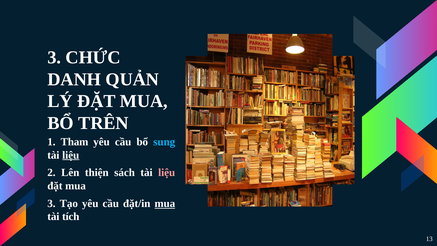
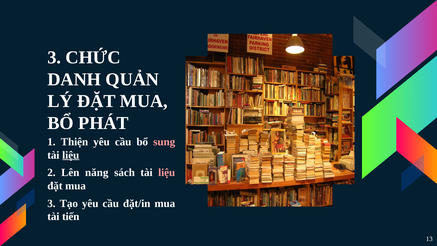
TRÊN: TRÊN -> PHÁT (104, 123)
Tham: Tham -> Thiện (74, 142)
sung colour: light blue -> pink (164, 142)
thiện: thiện -> năng (97, 173)
mua underline: present -> none (165, 203)
tích: tích -> tiến (71, 217)
